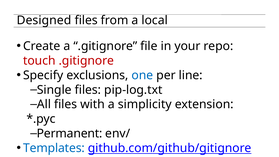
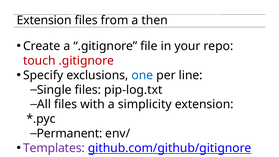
Designed: Designed -> Extension (44, 20)
local: local -> then (155, 20)
Templates colour: blue -> purple (54, 148)
